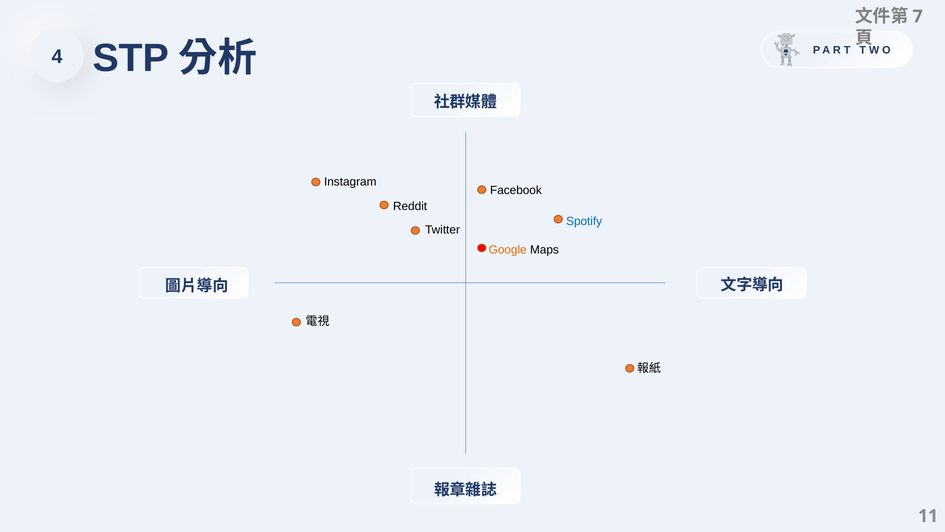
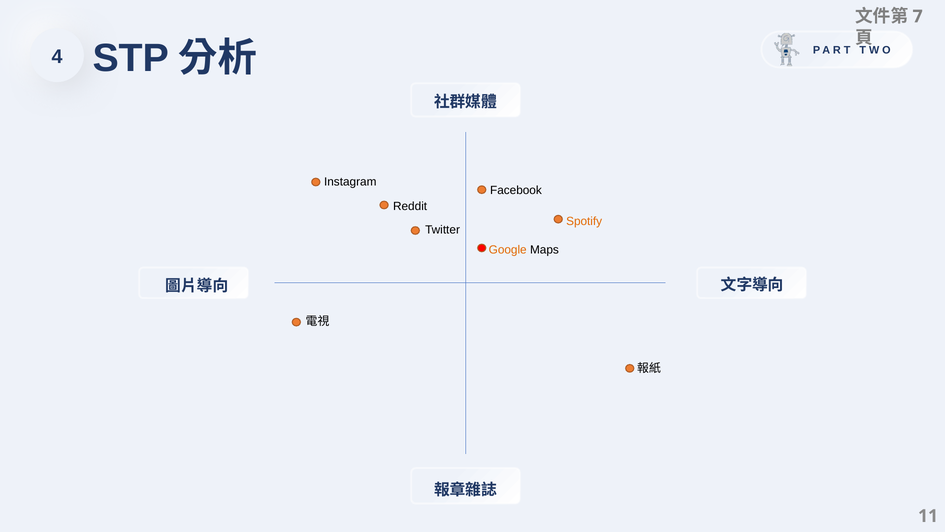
Spotify colour: blue -> orange (584, 221)
